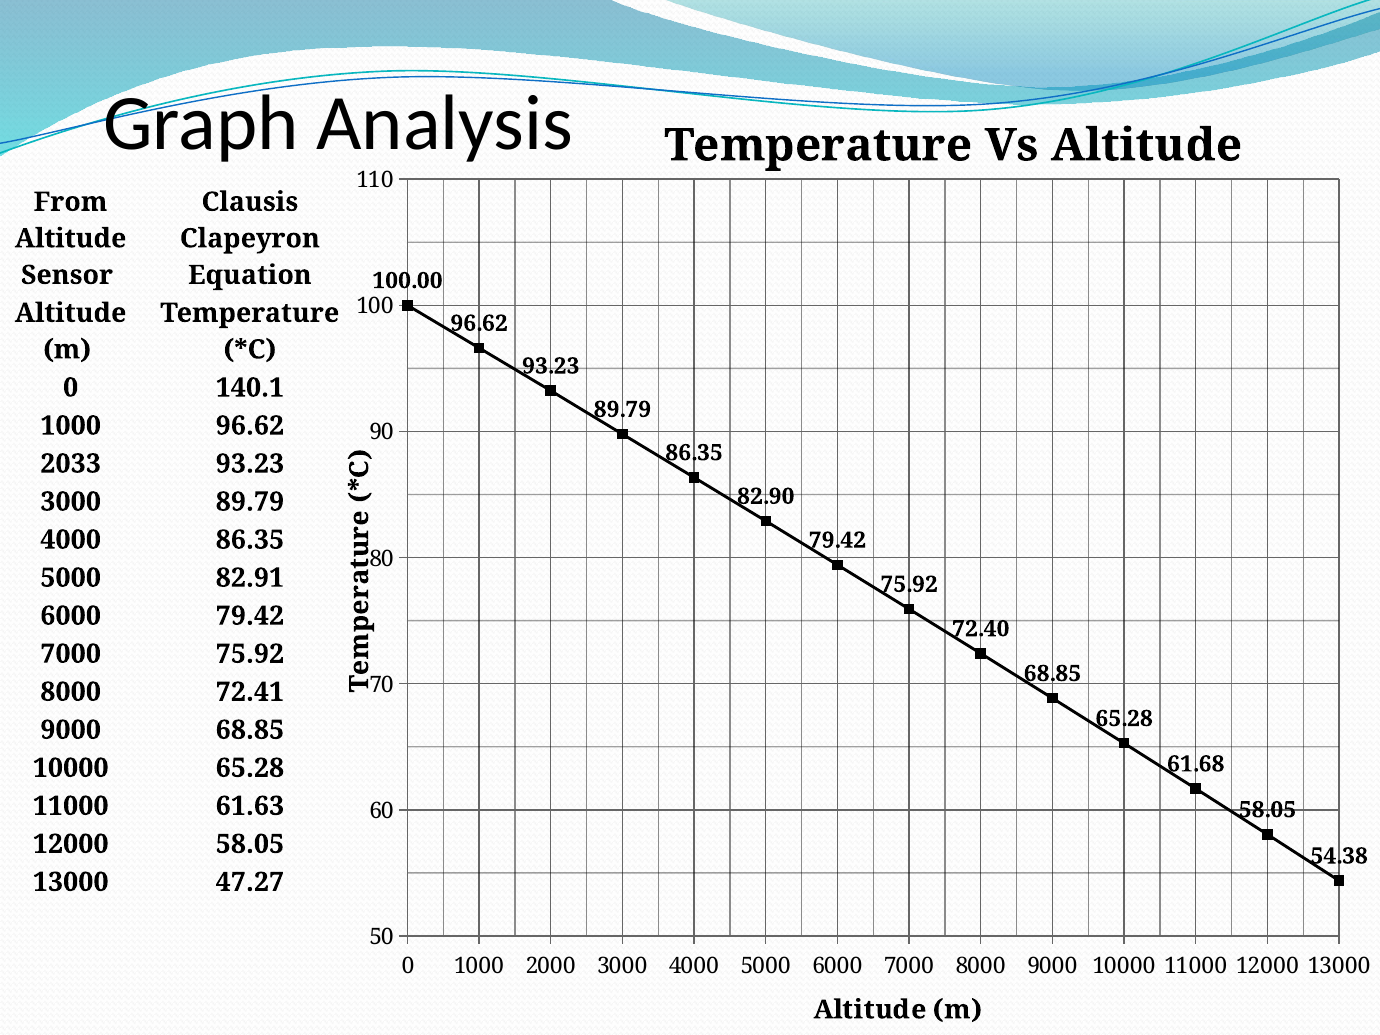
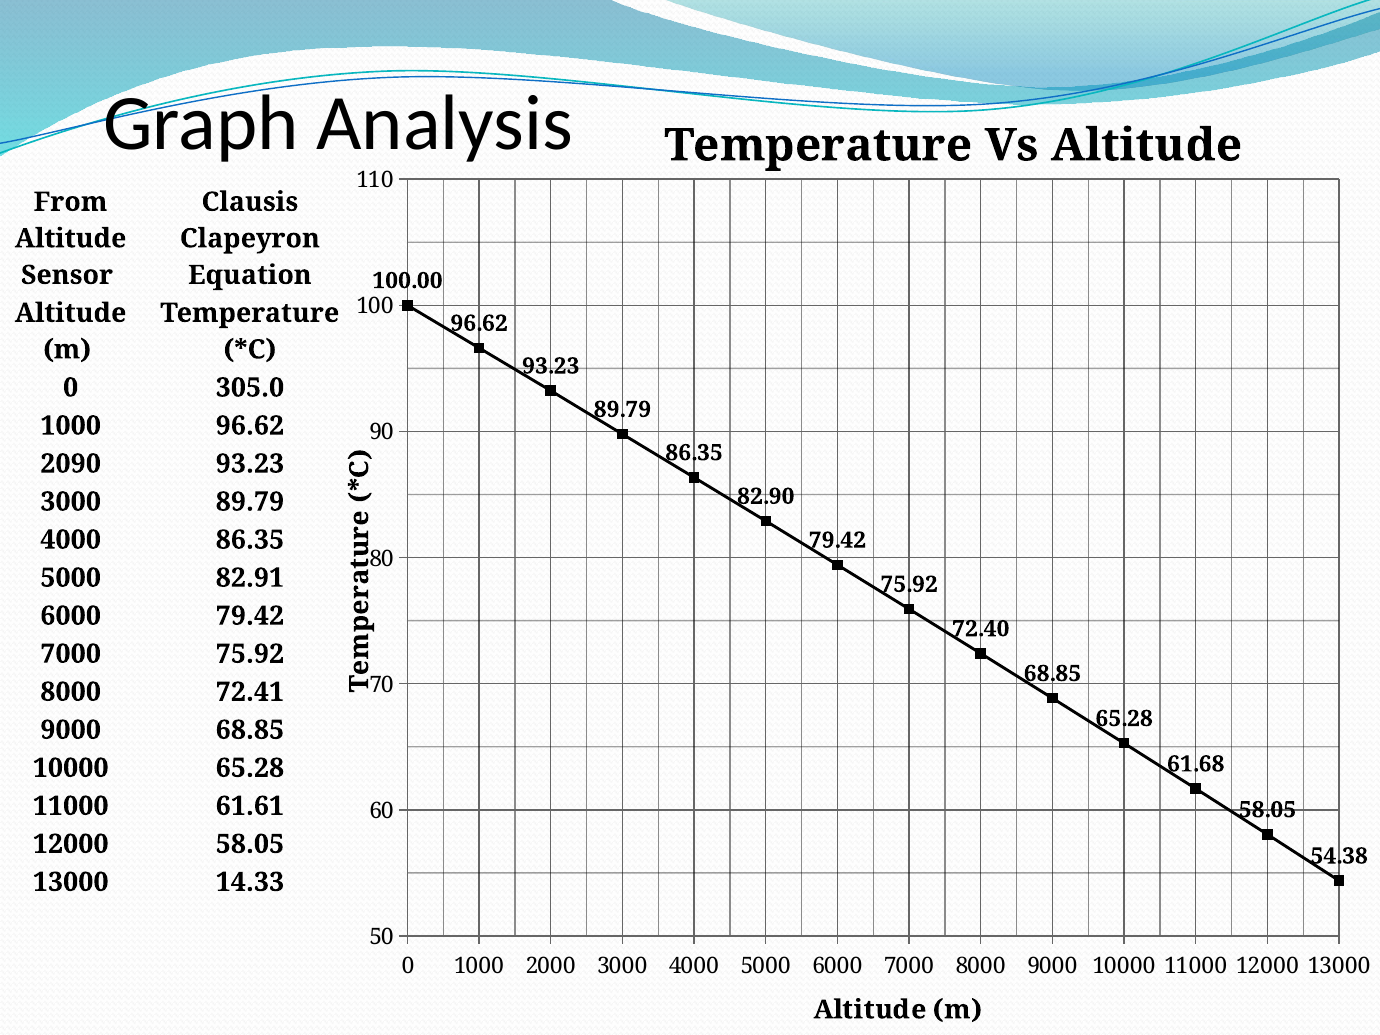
140.1: 140.1 -> 305.0 (250, 388)
2033: 2033 -> 2090 (71, 464)
61.63: 61.63 -> 61.61 (250, 806)
47.27: 47.27 -> 14.33 (250, 882)
